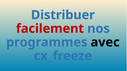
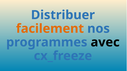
facilement colour: red -> orange (50, 29)
